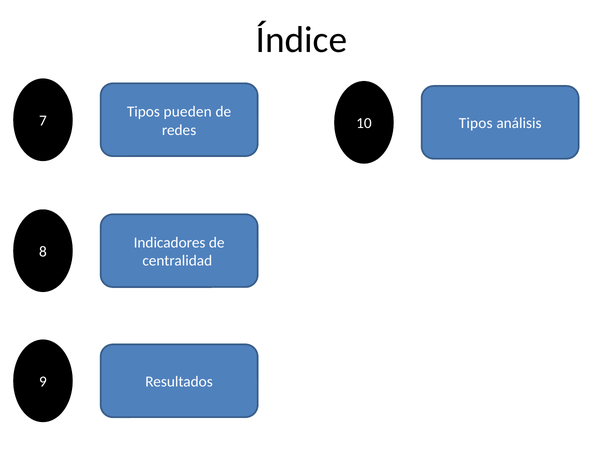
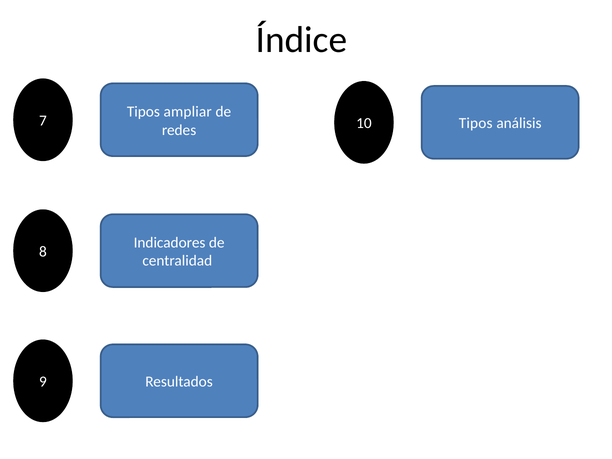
pueden: pueden -> ampliar (188, 112)
